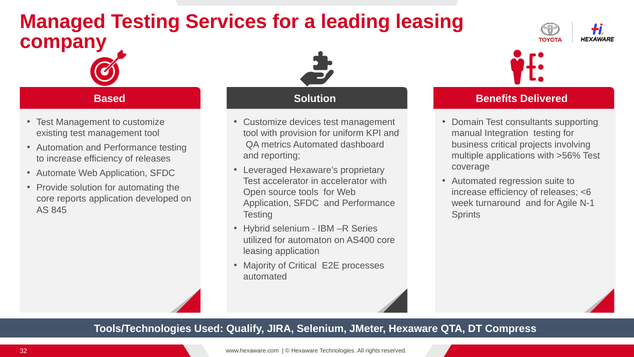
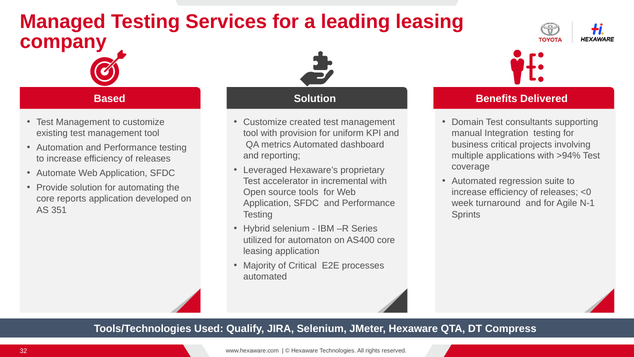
devices: devices -> created (305, 122)
>56%: >56% -> >94% (569, 155)
in accelerator: accelerator -> incremental (344, 181)
<6: <6 -> <0 (586, 192)
845: 845 -> 351 (59, 210)
